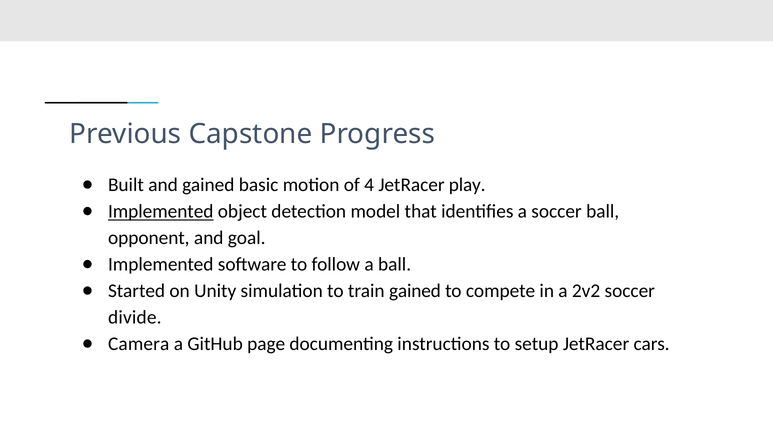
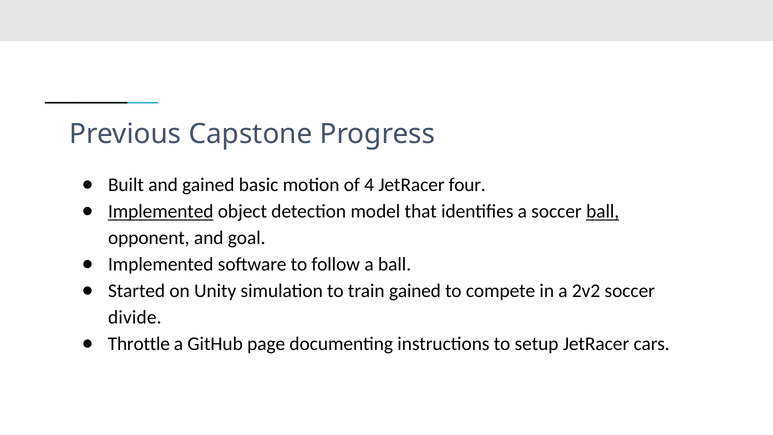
play: play -> four (467, 185)
ball underline: none -> present (603, 211)
Camera: Camera -> Throttle (139, 344)
